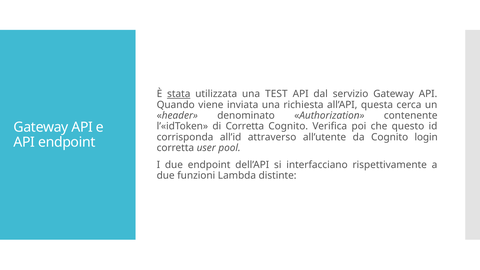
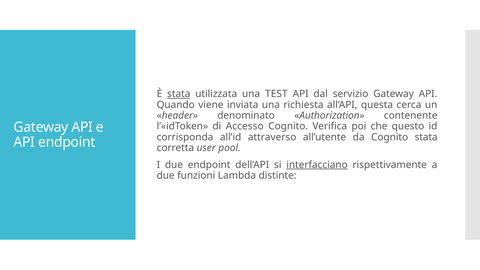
di Corretta: Corretta -> Accesso (245, 126)
Cognito login: login -> stata (426, 137)
interfacciano underline: none -> present (317, 165)
